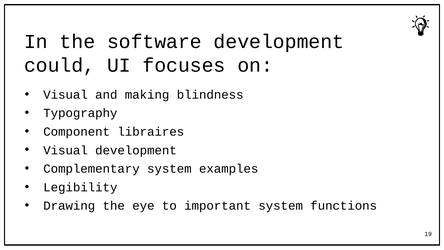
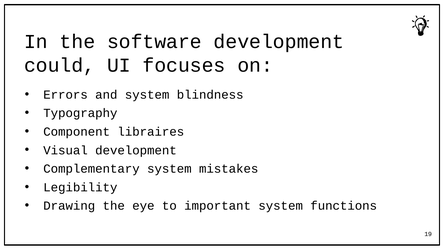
Visual: Visual -> Errors (66, 95)
and making: making -> system (147, 95)
examples: examples -> mistakes (229, 169)
